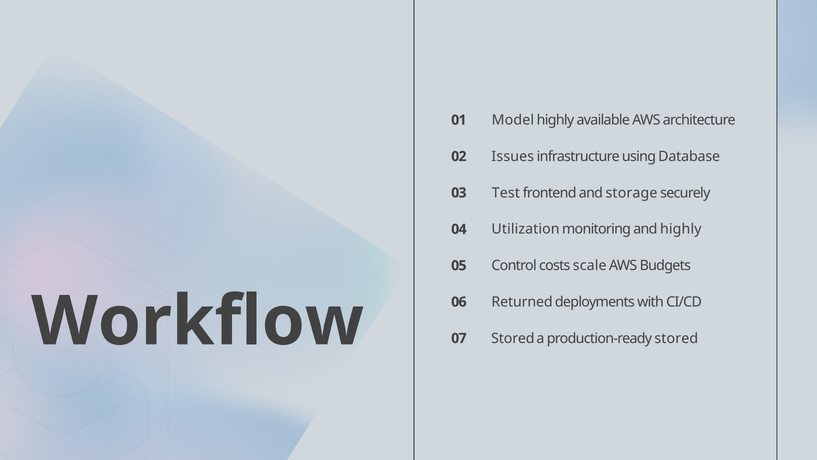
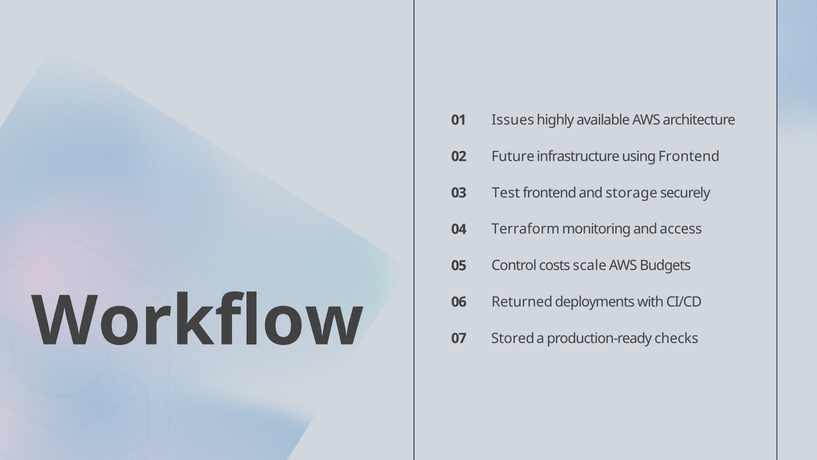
Model: Model -> Issues (513, 120)
Issues: Issues -> Future (513, 156)
using Database: Database -> Frontend (689, 156)
Utilization: Utilization -> Terraform (526, 229)
and highly: highly -> access (681, 229)
production-ready stored: stored -> checks (676, 338)
